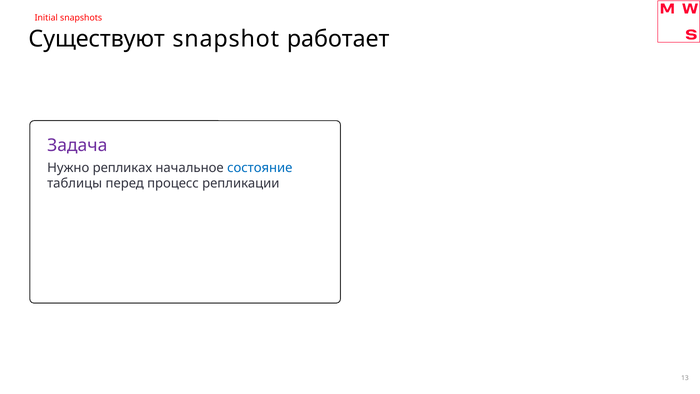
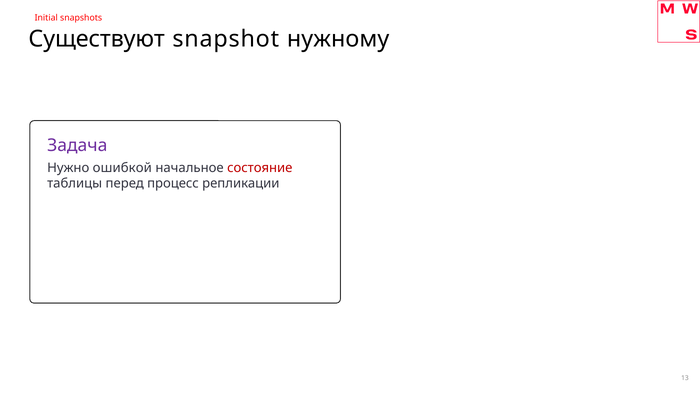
работает: работает -> нужному (338, 39)
репликах: репликах -> ошибкой (122, 168)
состояние colour: blue -> red (260, 168)
